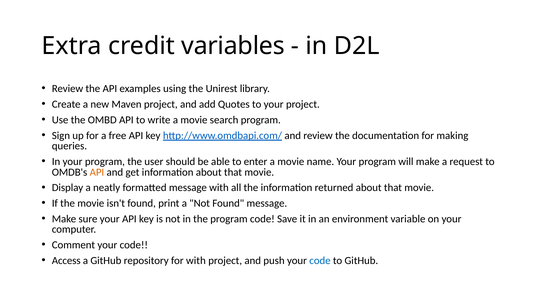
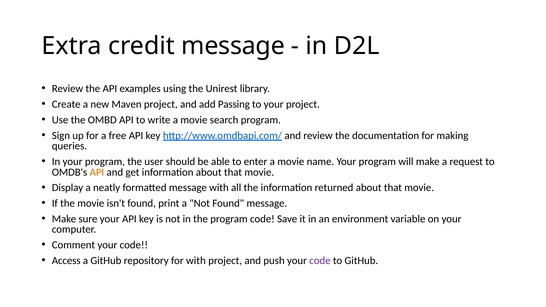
credit variables: variables -> message (233, 46)
Quotes: Quotes -> Passing (234, 104)
code colour: blue -> purple (320, 261)
